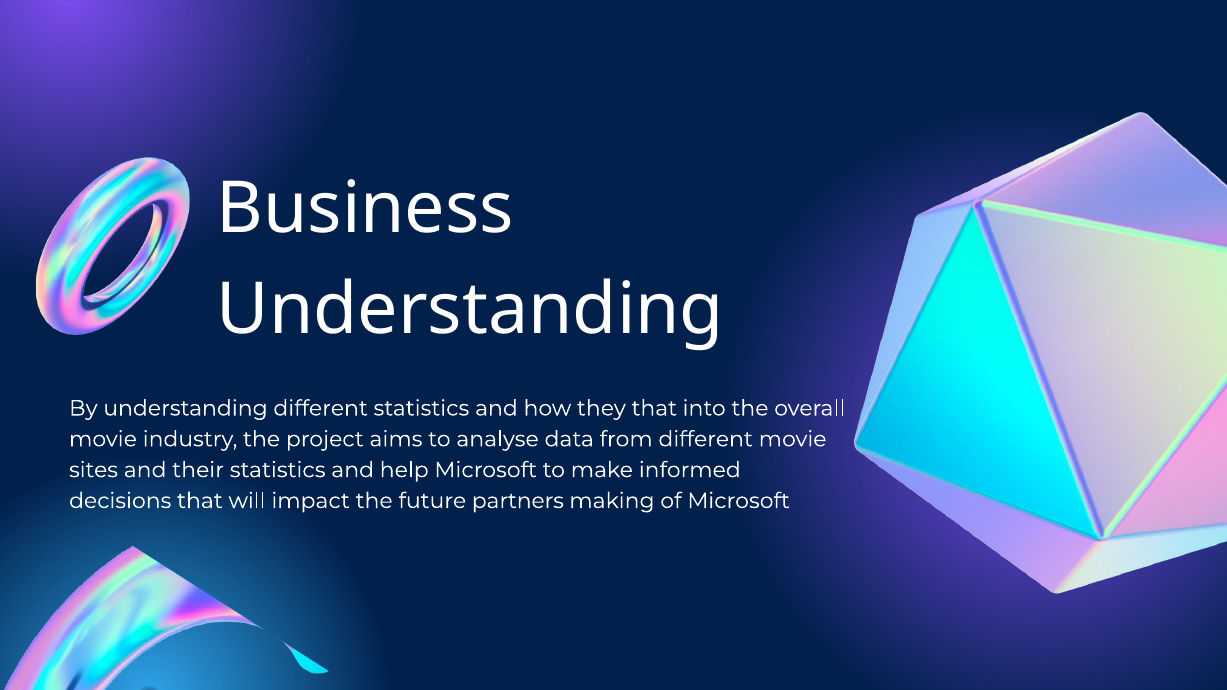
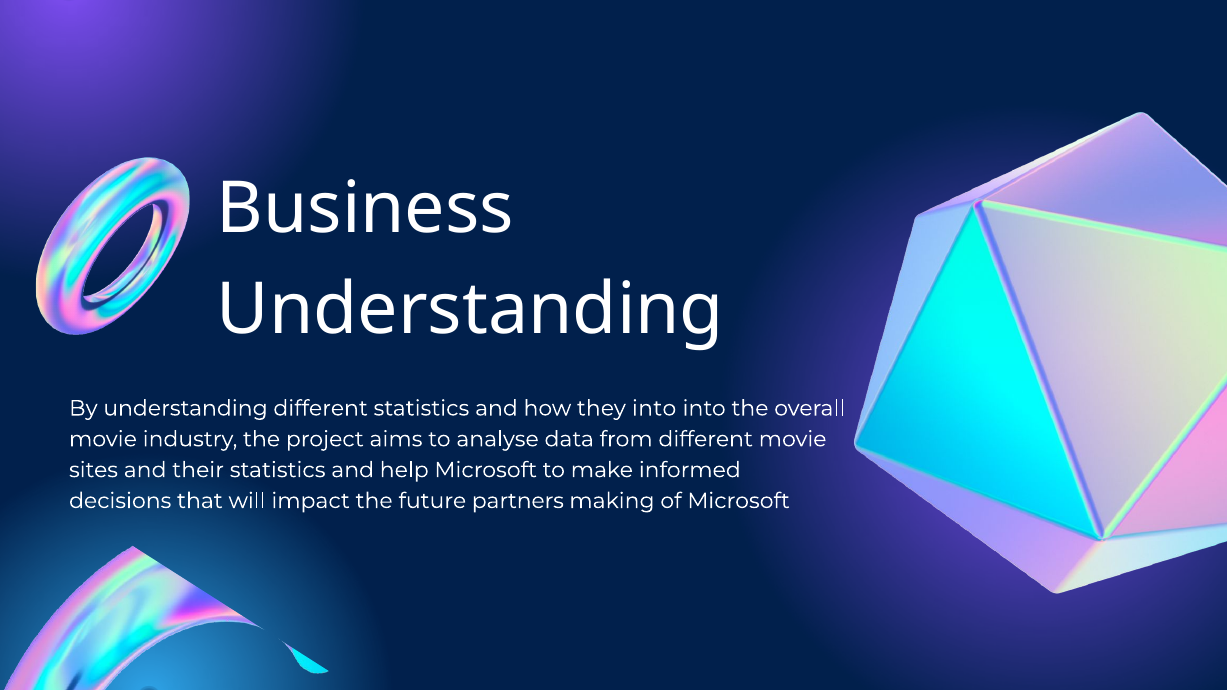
they that: that -> into (654, 408)
